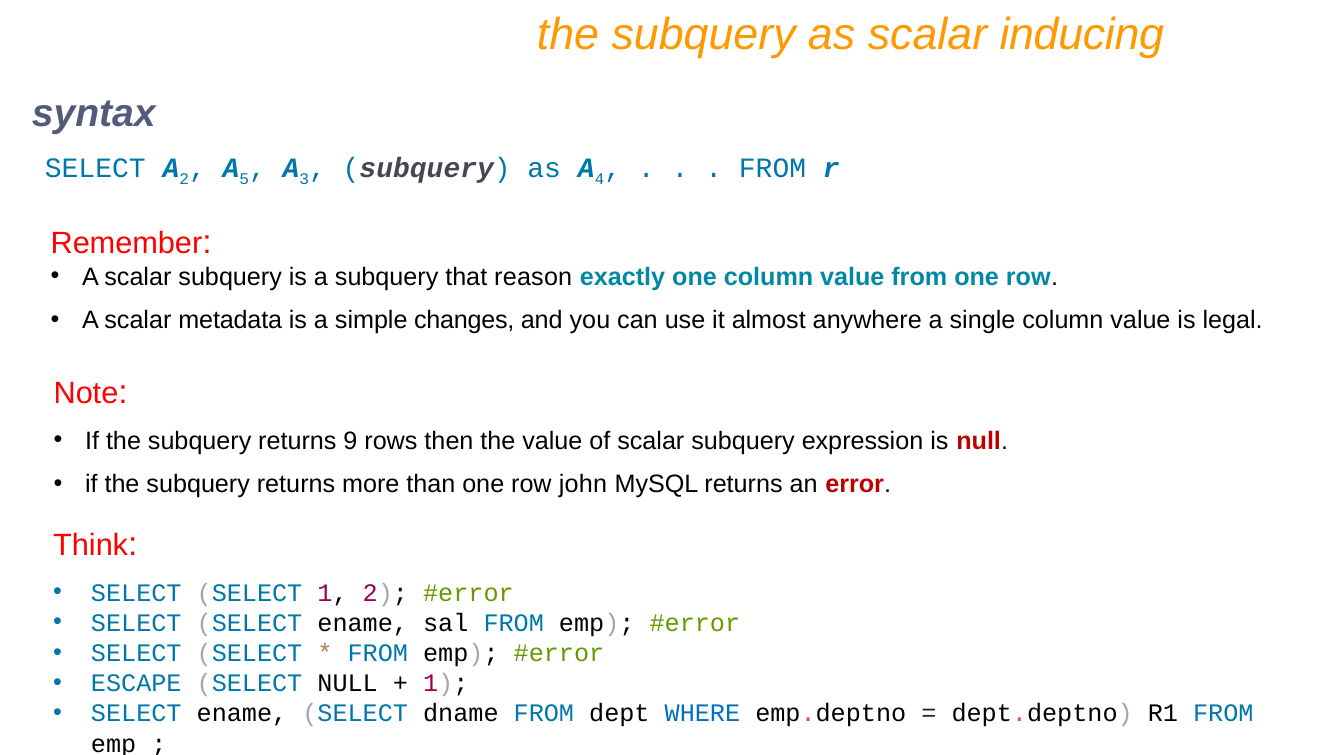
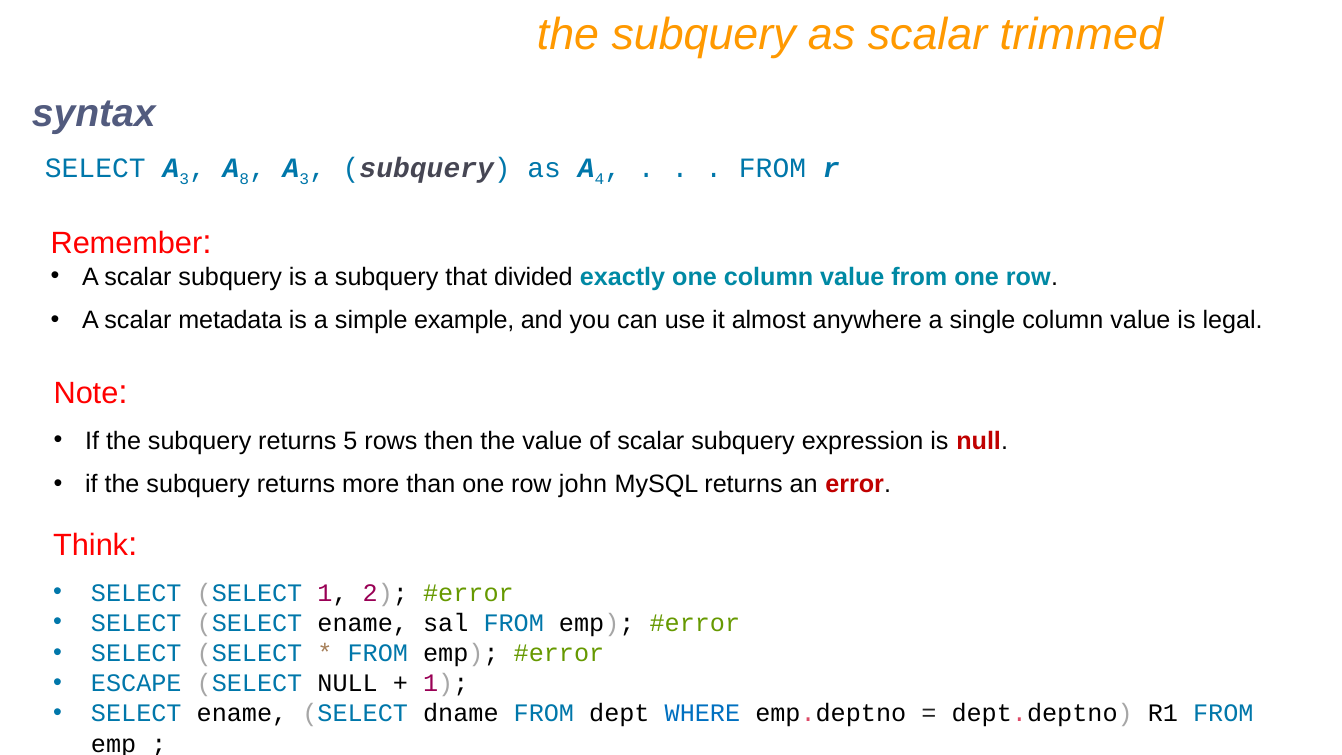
inducing: inducing -> trimmed (1081, 35)
SELECT A 2: 2 -> 3 (184, 179)
5: 5 -> 8 (244, 179)
reason: reason -> divided (533, 277)
changes: changes -> example (464, 320)
9: 9 -> 5 (350, 441)
